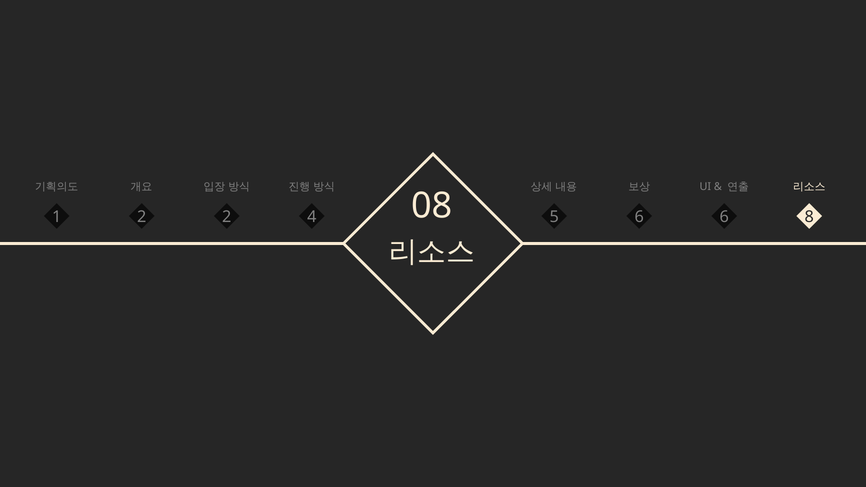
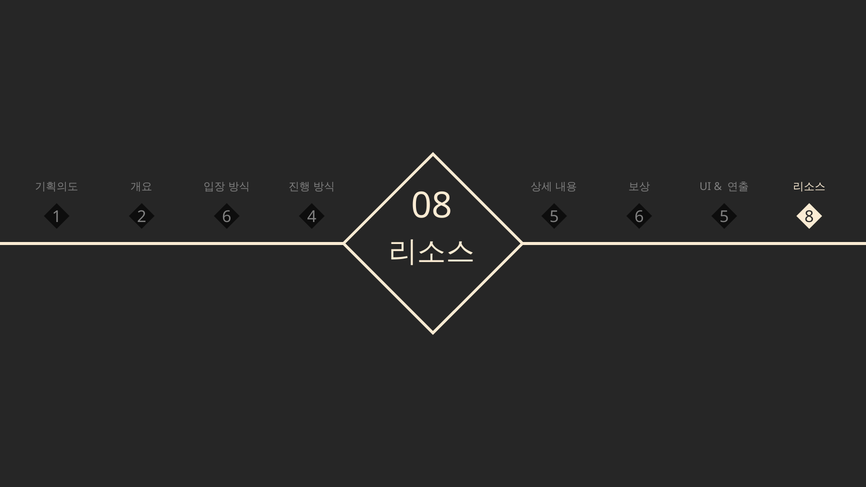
08 6: 6 -> 5 (724, 217)
2 2: 2 -> 6 (227, 217)
